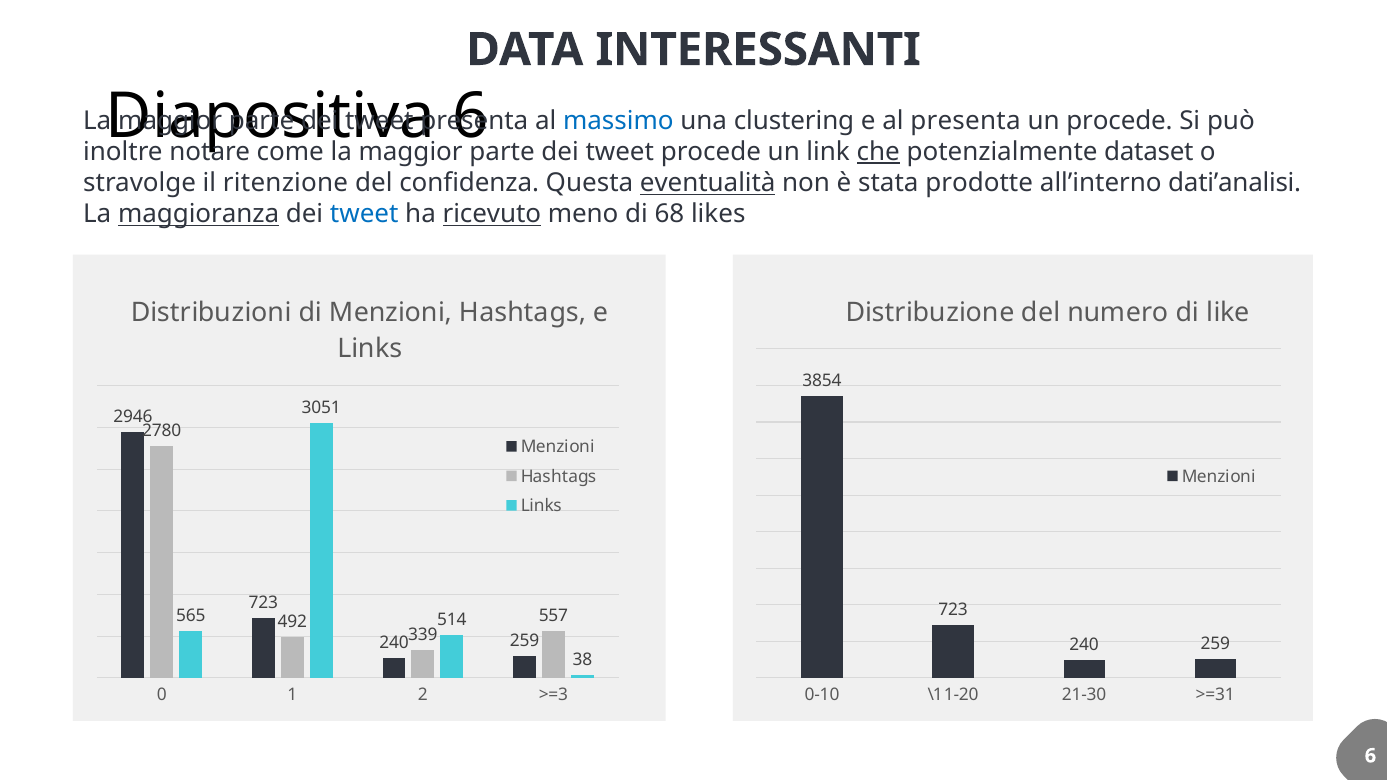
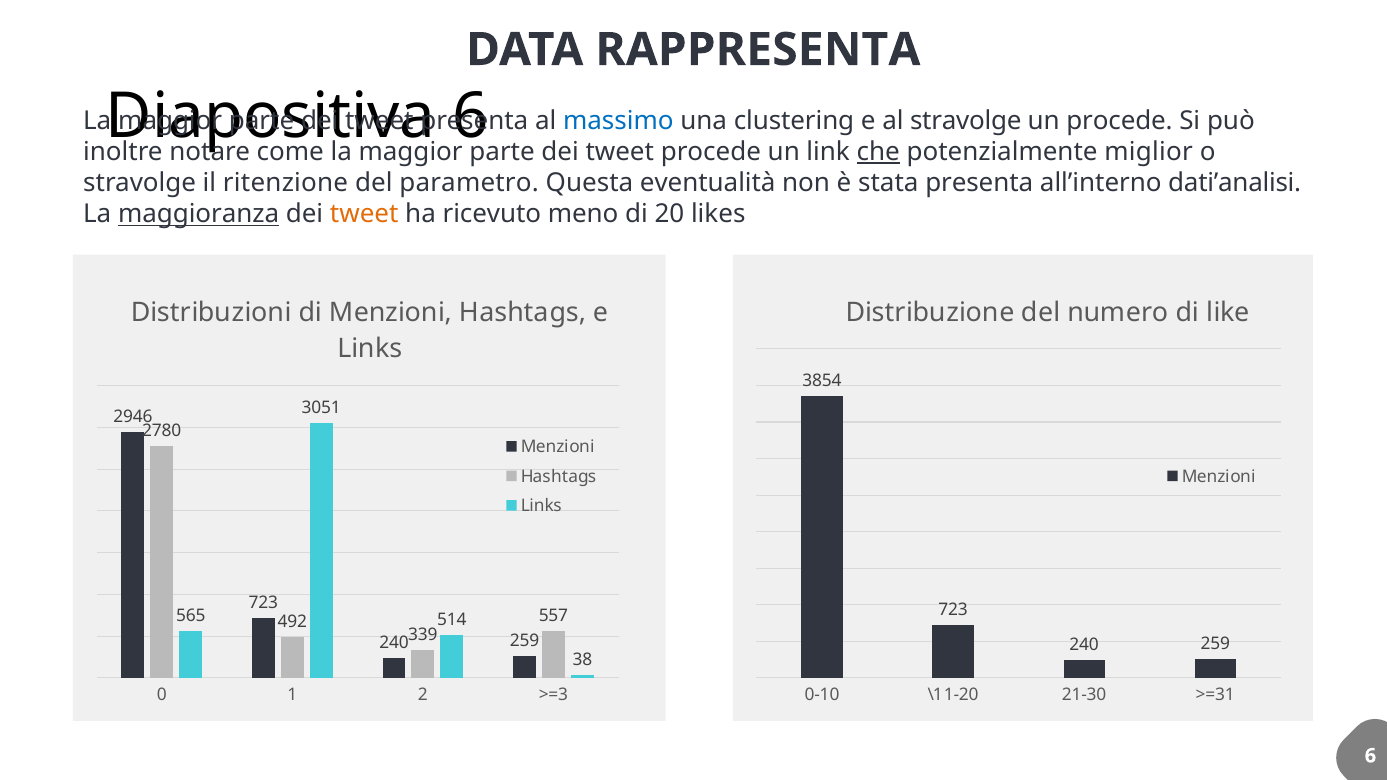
INTERESSANTI: INTERESSANTI -> RAPPRESENTA (758, 50)
al presenta: presenta -> stravolge (966, 121)
dataset: dataset -> miglior (1149, 152)
confidenza: confidenza -> parametro (469, 183)
eventualità underline: present -> none (708, 183)
stata prodotte: prodotte -> presenta (979, 183)
tweet colour: blue -> orange (364, 214)
ricevuto underline: present -> none (492, 214)
68: 68 -> 20 (669, 214)
